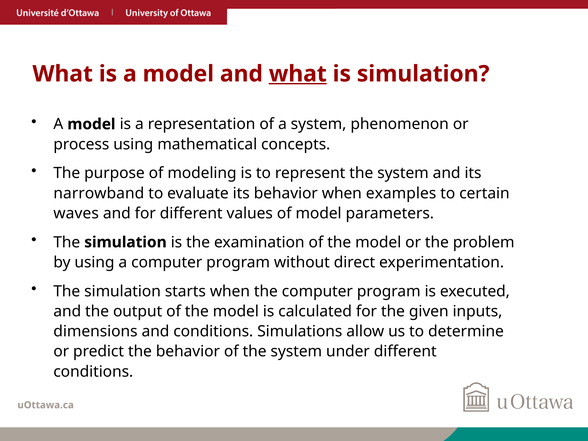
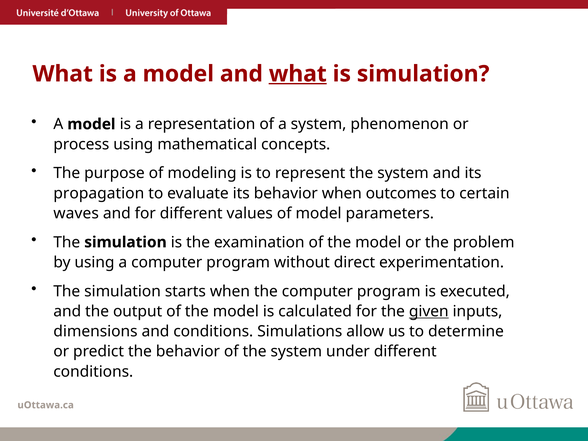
narrowband: narrowband -> propagation (99, 193)
examples: examples -> outcomes (401, 193)
given underline: none -> present (429, 311)
